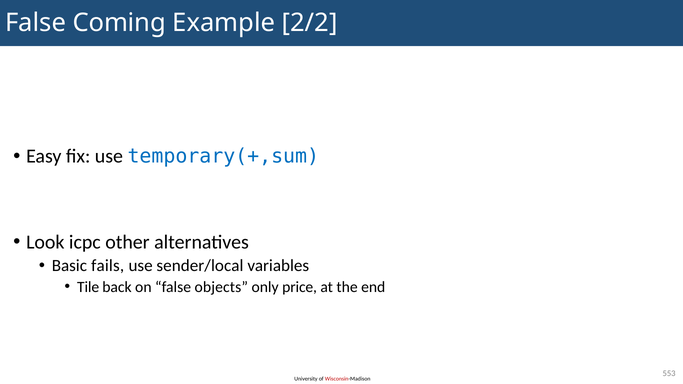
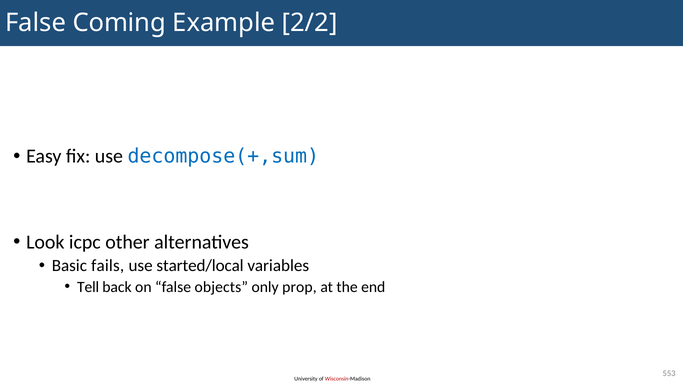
temporary(+,sum: temporary(+,sum -> decompose(+,sum (223, 156)
sender/local: sender/local -> started/local (200, 266)
Tile: Tile -> Tell (88, 287)
price: price -> prop (299, 287)
